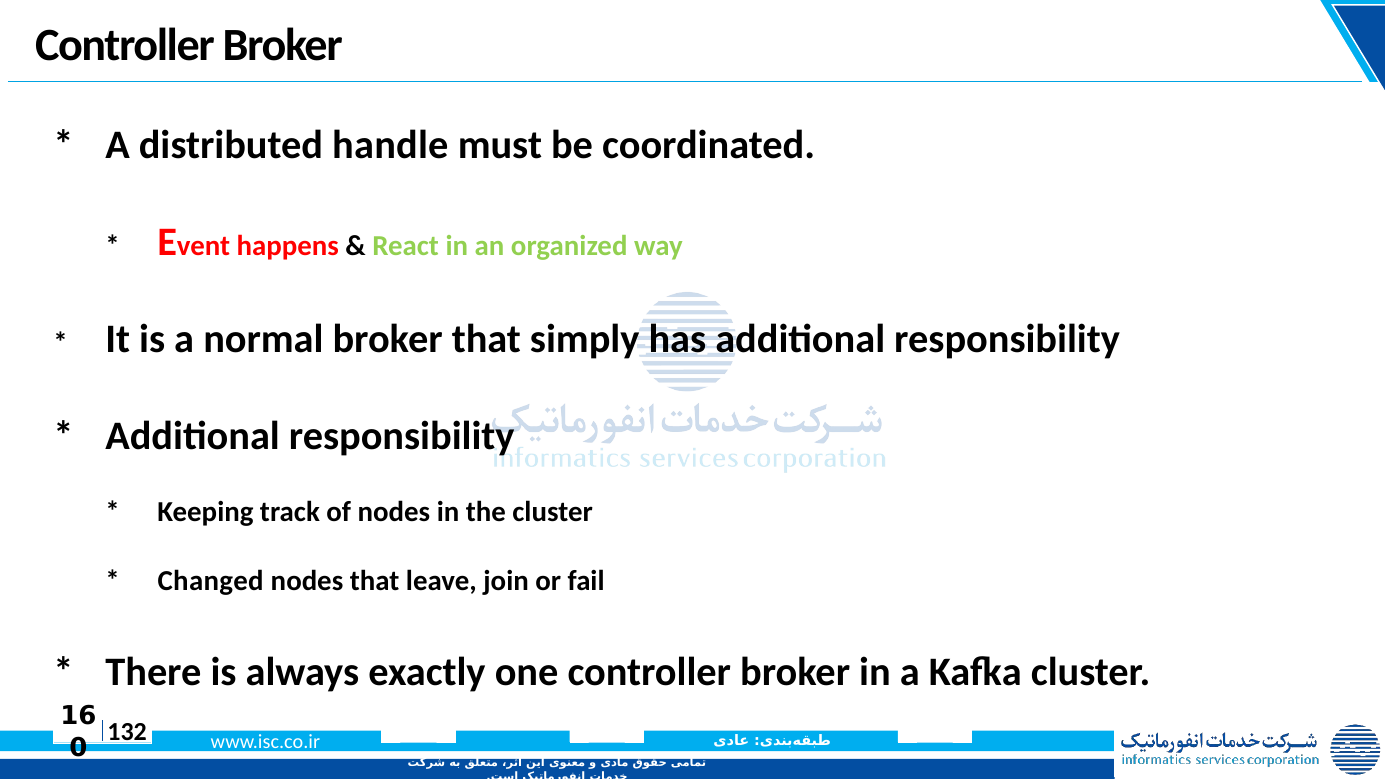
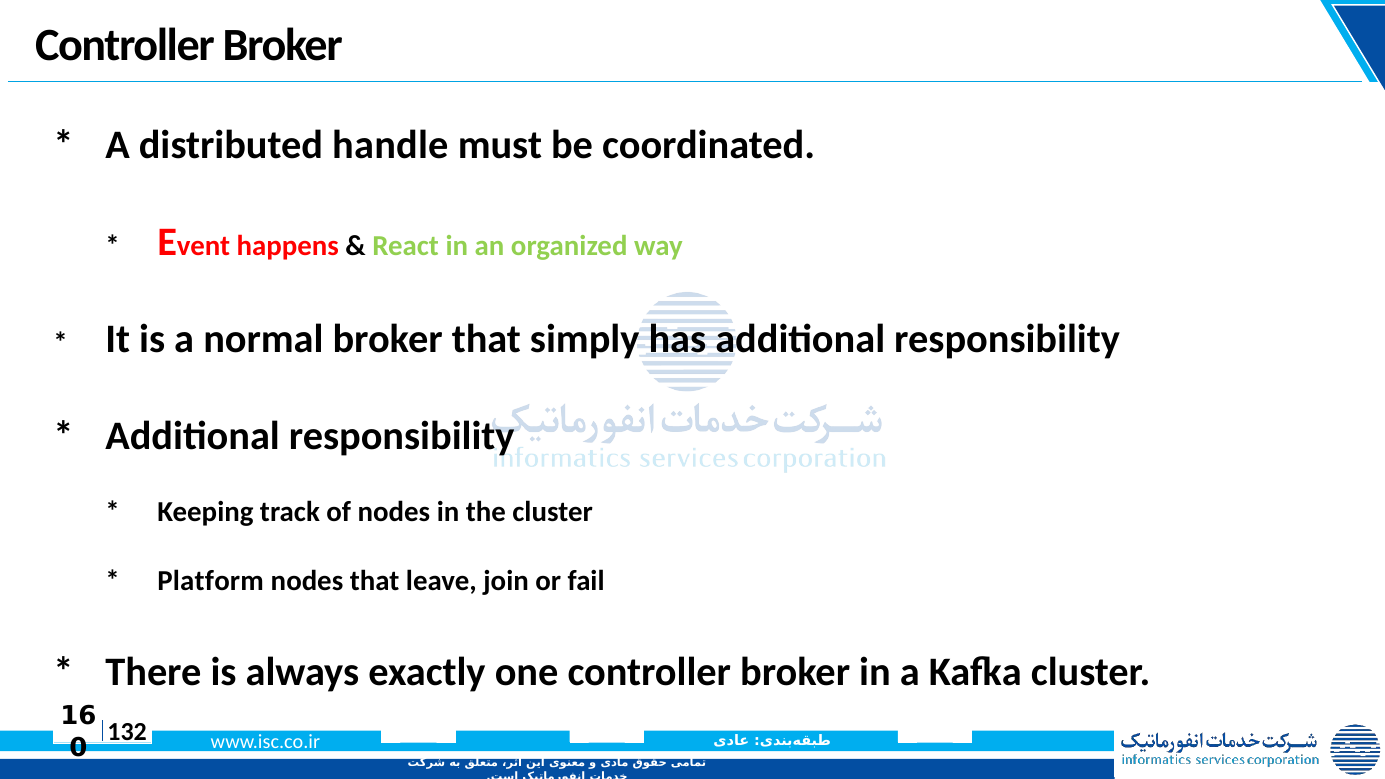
Changed: Changed -> Platform (211, 581)
